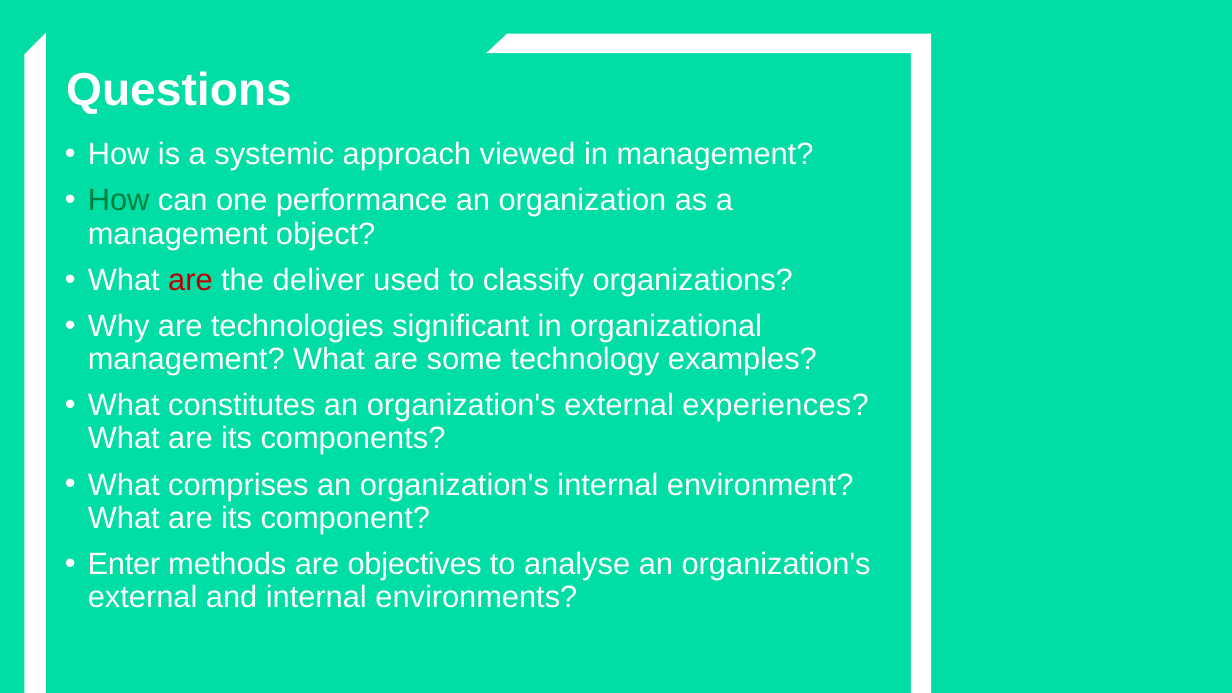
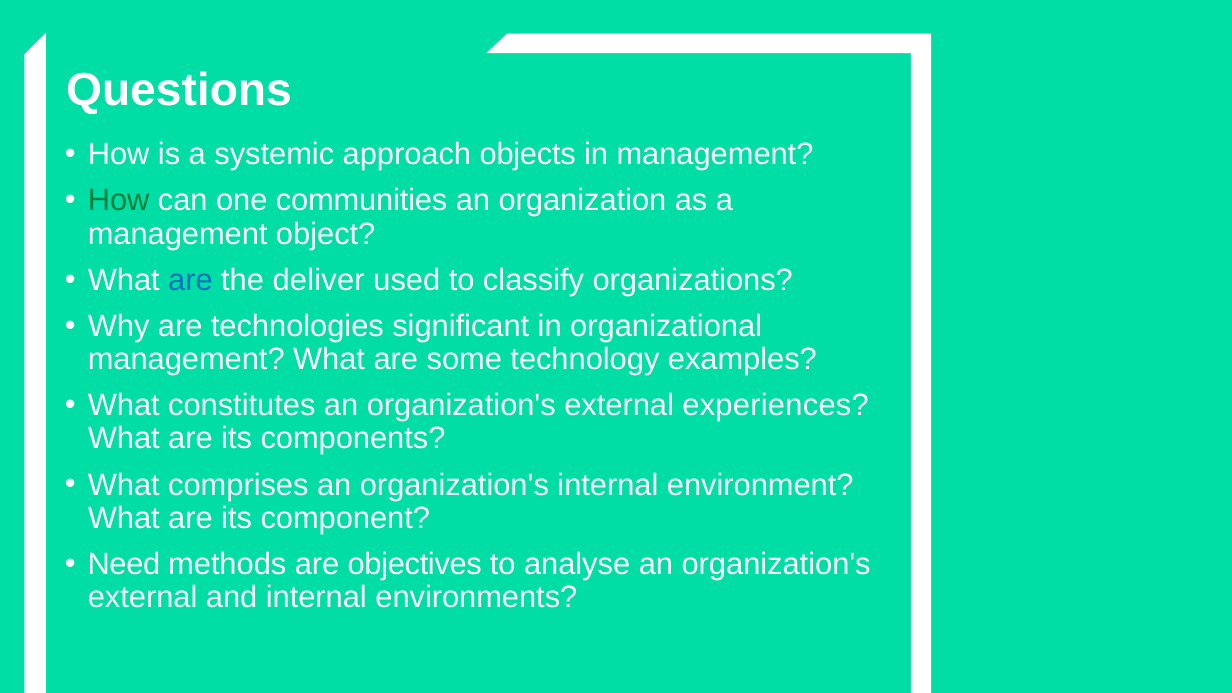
viewed: viewed -> objects (528, 155)
performance: performance -> communities (362, 201)
are colour: red -> blue (190, 280)
Enter: Enter -> Need (124, 564)
